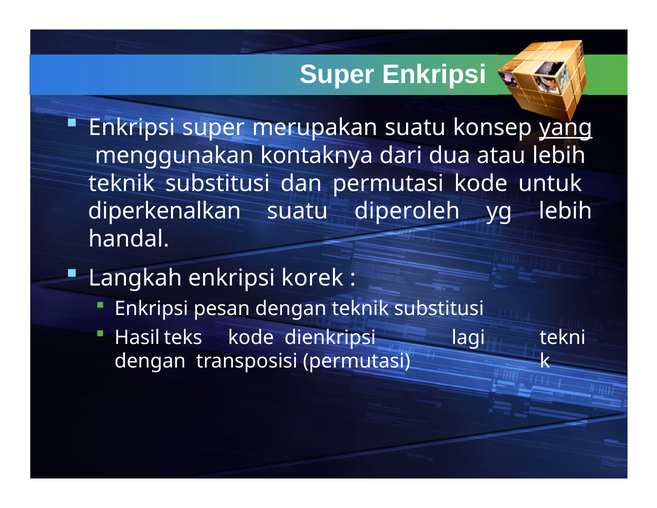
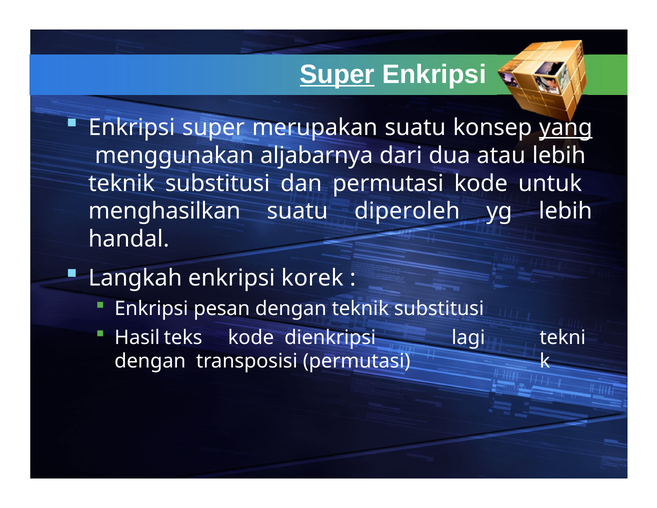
Super underline: none -> present (337, 74)
kontaknya: kontaknya -> aljabarnya (317, 155)
diperkenalkan: diperkenalkan -> menghasilkan (164, 211)
